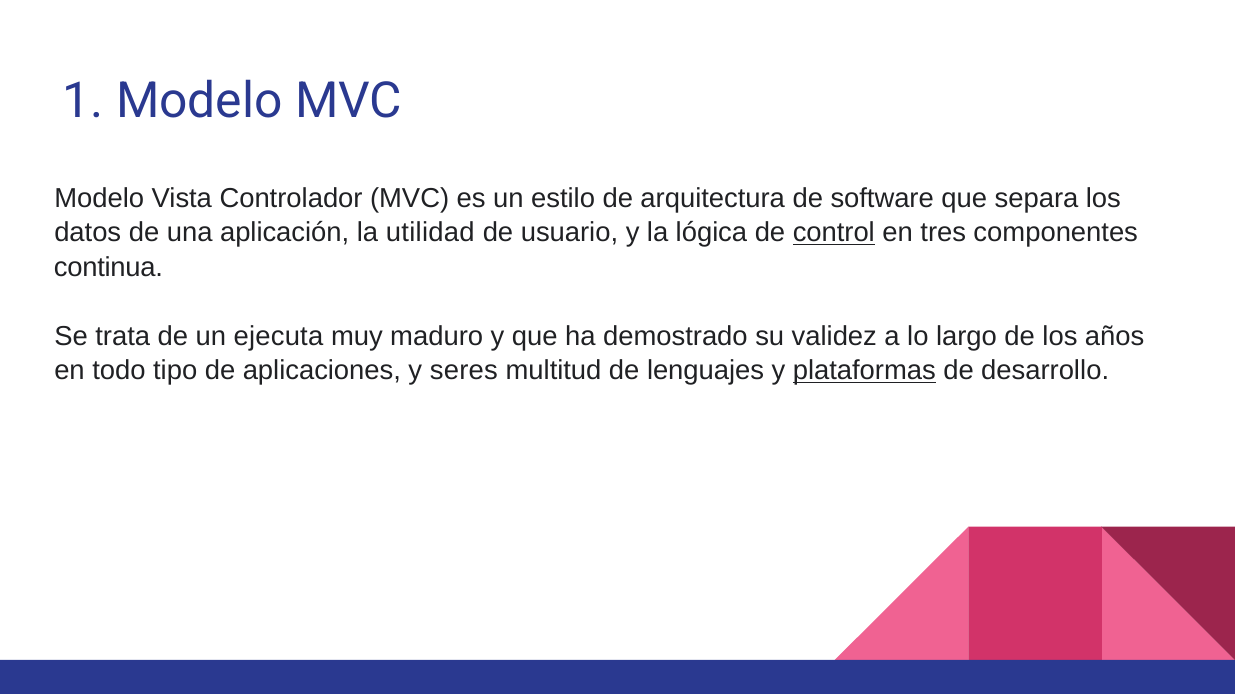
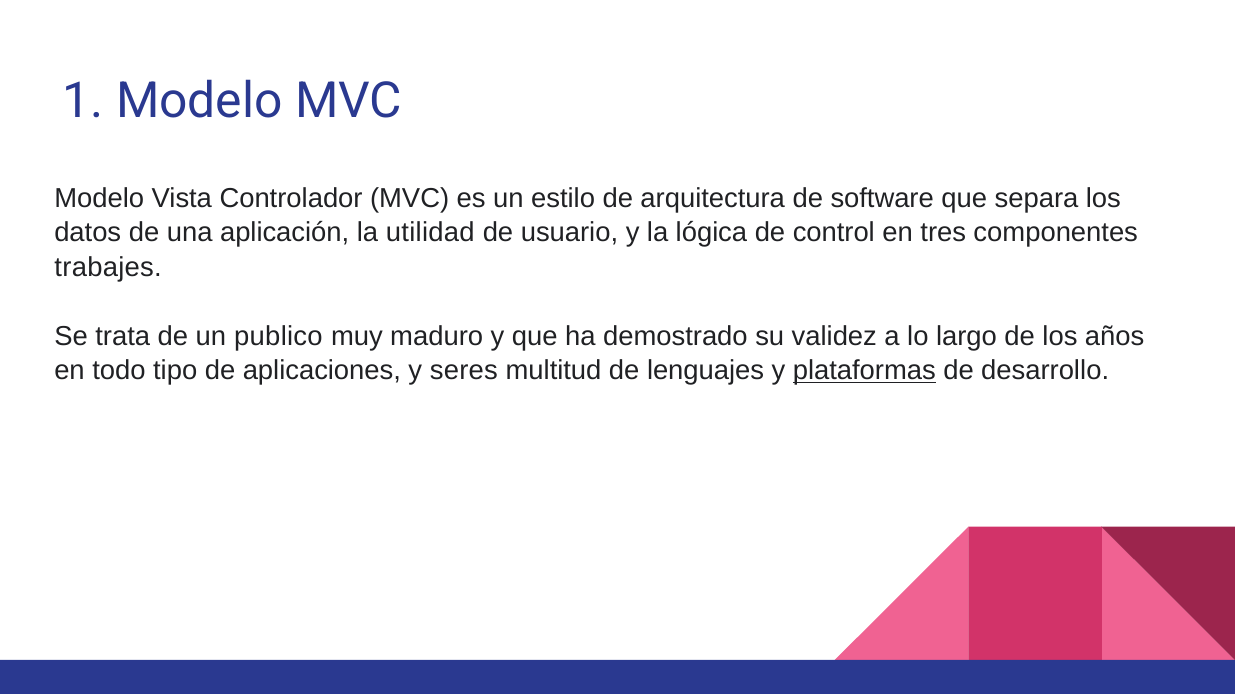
control underline: present -> none (834, 233)
continua: continua -> trabajes (108, 267)
ejecuta: ejecuta -> publico (278, 337)
